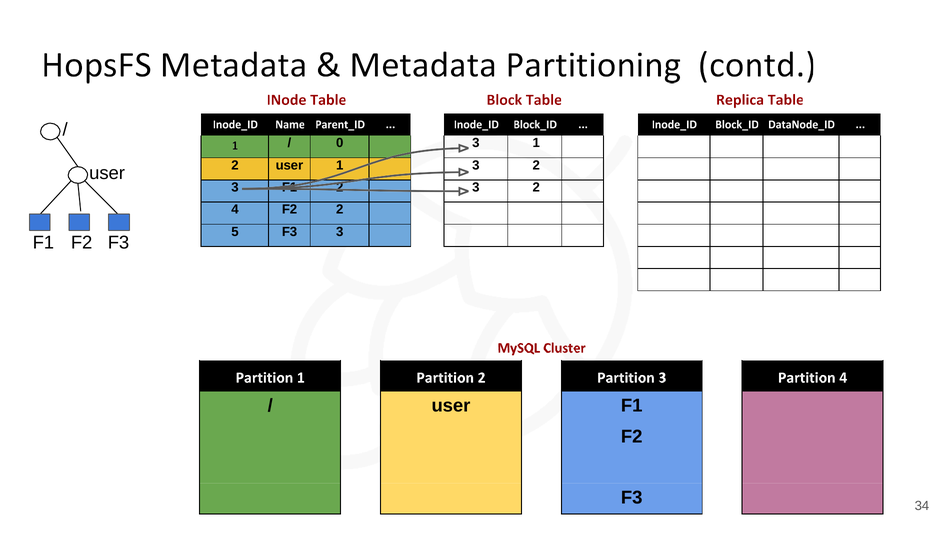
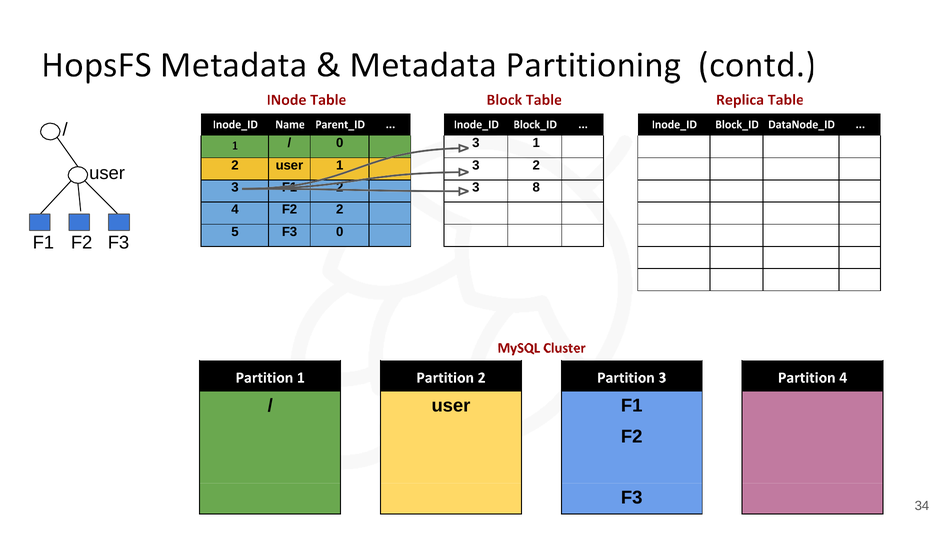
2: 2 -> 8 (536, 187)
F3 3: 3 -> 0 (340, 232)
